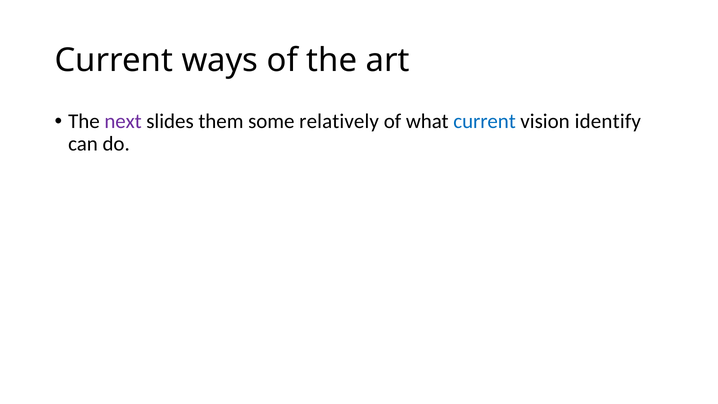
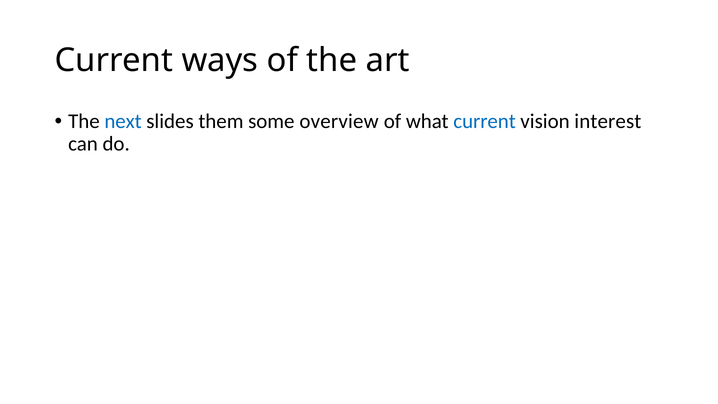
next colour: purple -> blue (123, 121)
relatively: relatively -> overview (339, 121)
identify: identify -> interest (608, 121)
